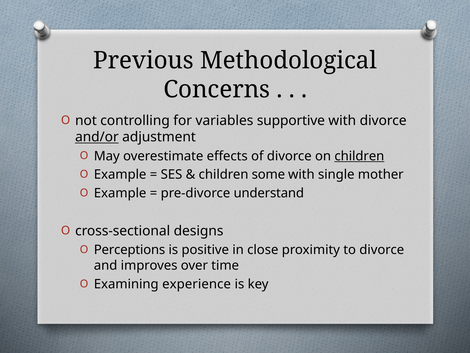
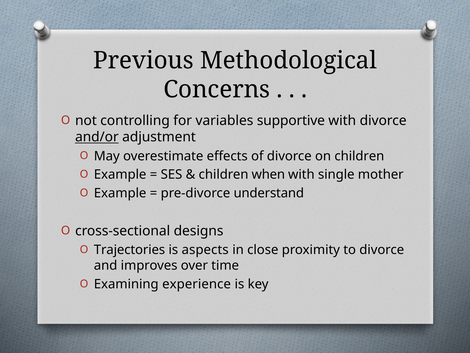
children underline: present -> none (359, 156)
some: some -> when (268, 174)
Perceptions: Perceptions -> Trajectories (130, 250)
positive: positive -> aspects (205, 250)
